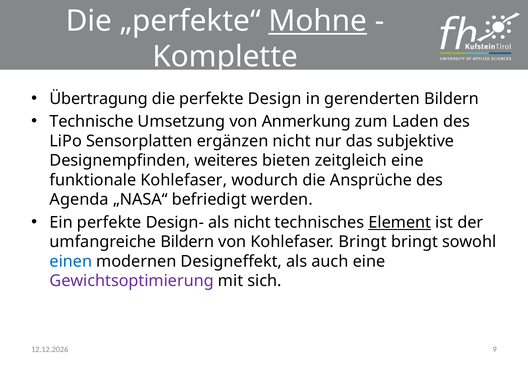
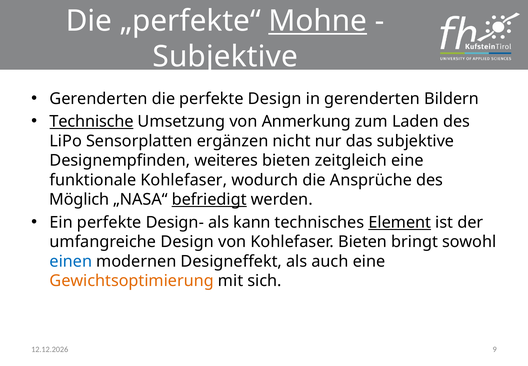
Komplette: Komplette -> Subjektive (225, 57)
Übertragung: Übertragung -> Gerenderten (99, 99)
Technische underline: none -> present (92, 121)
Agenda: Agenda -> Möglich (79, 199)
befriedigt underline: none -> present (209, 199)
als nicht: nicht -> kann (252, 222)
umfangreiche Bildern: Bildern -> Design (187, 242)
Kohlefaser Bringt: Bringt -> Bieten (363, 242)
Gewichtsoptimierung colour: purple -> orange (132, 281)
